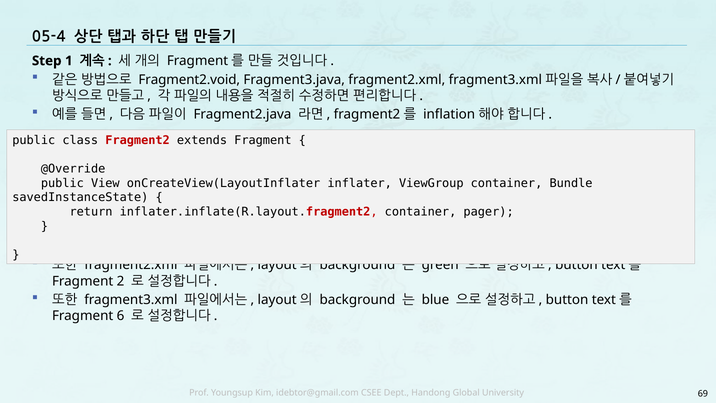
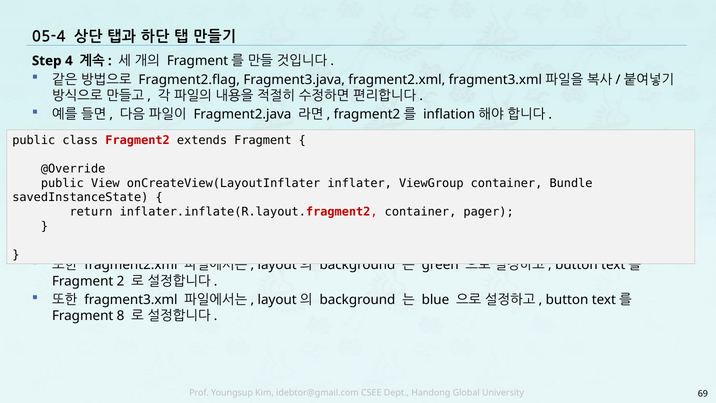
1: 1 -> 4 (69, 61)
Fragment2.void: Fragment2.void -> Fragment2.flag (189, 80)
6: 6 -> 8 (121, 316)
